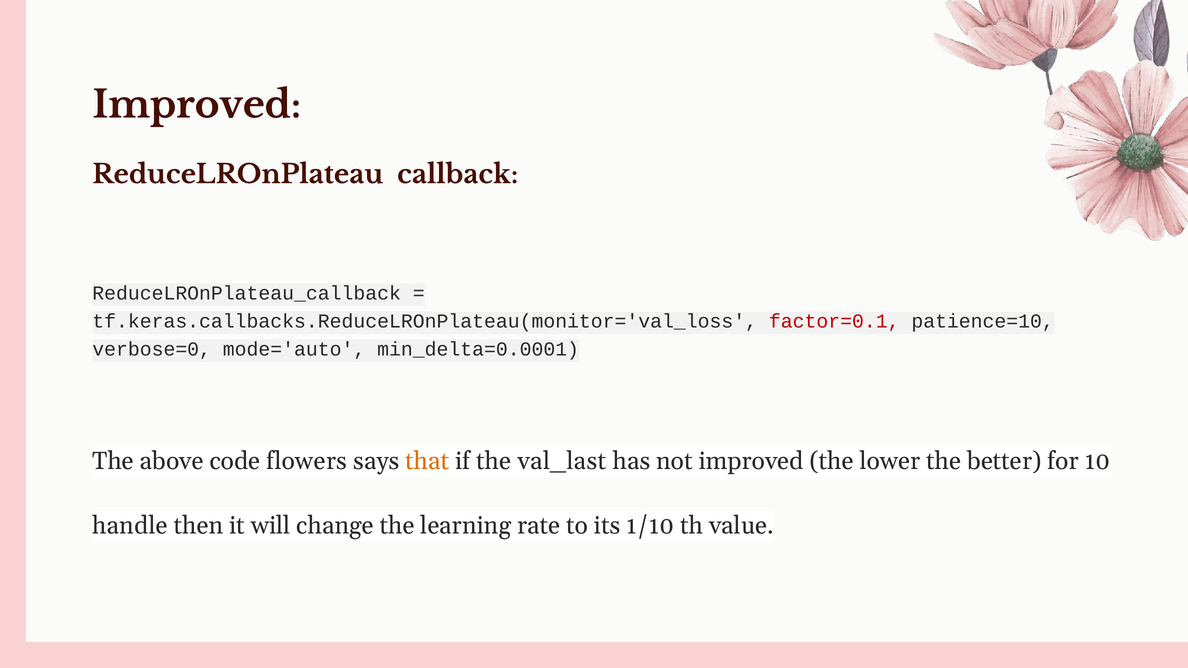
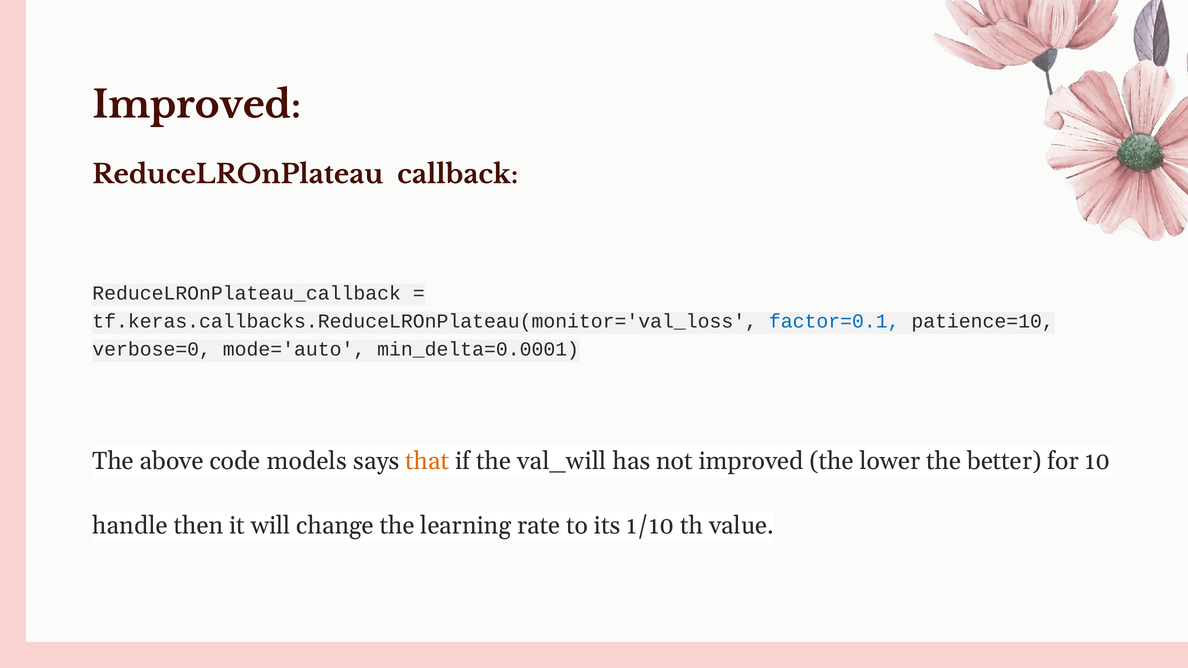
factor=0.1 colour: red -> blue (834, 322)
flowers: flowers -> models (307, 461)
val_last: val_last -> val_will (562, 461)
